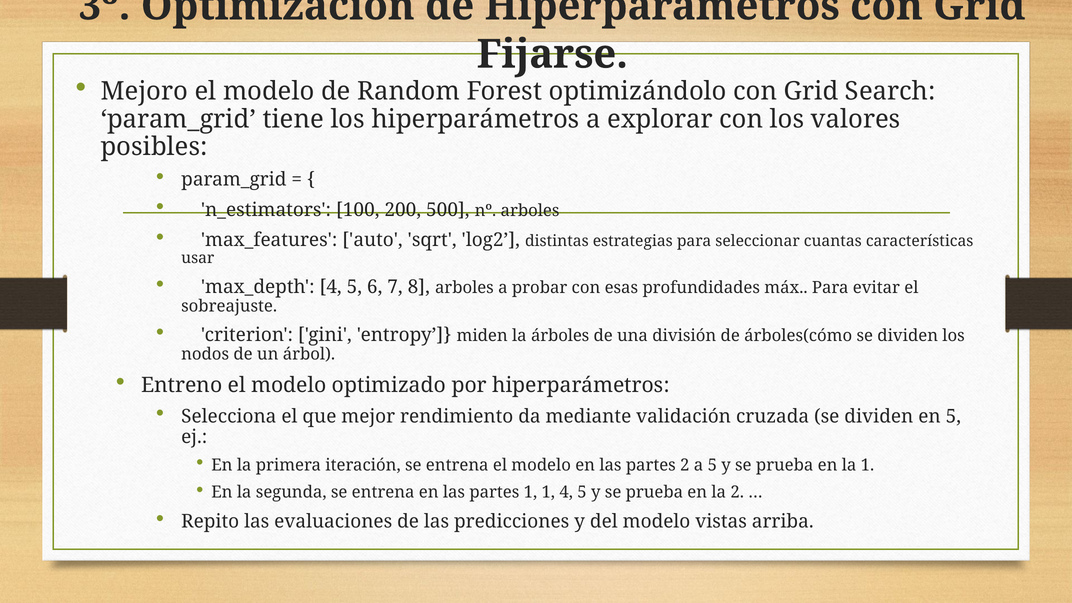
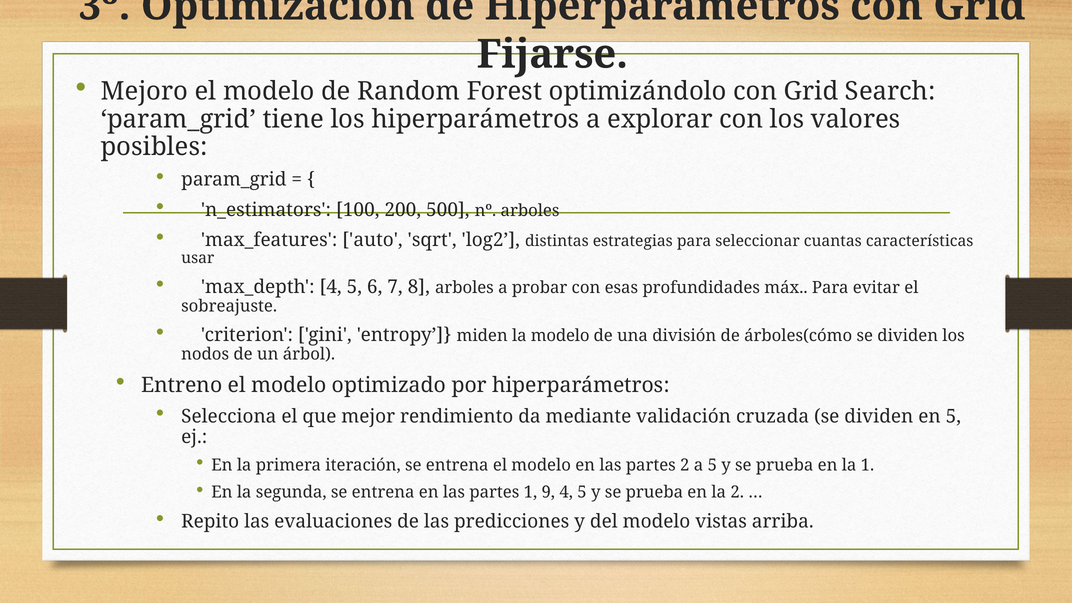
la árboles: árboles -> modelo (560, 336)
1 1: 1 -> 9 (548, 492)
